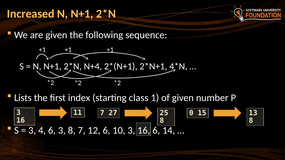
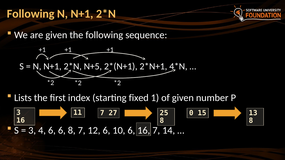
Increased: Increased -> Following (31, 14)
N+4: N+4 -> N+5 (93, 67)
class: class -> fixed (139, 98)
6 3: 3 -> 6 (62, 131)
10 3: 3 -> 6 (131, 131)
6: 6 -> 7 (156, 131)
